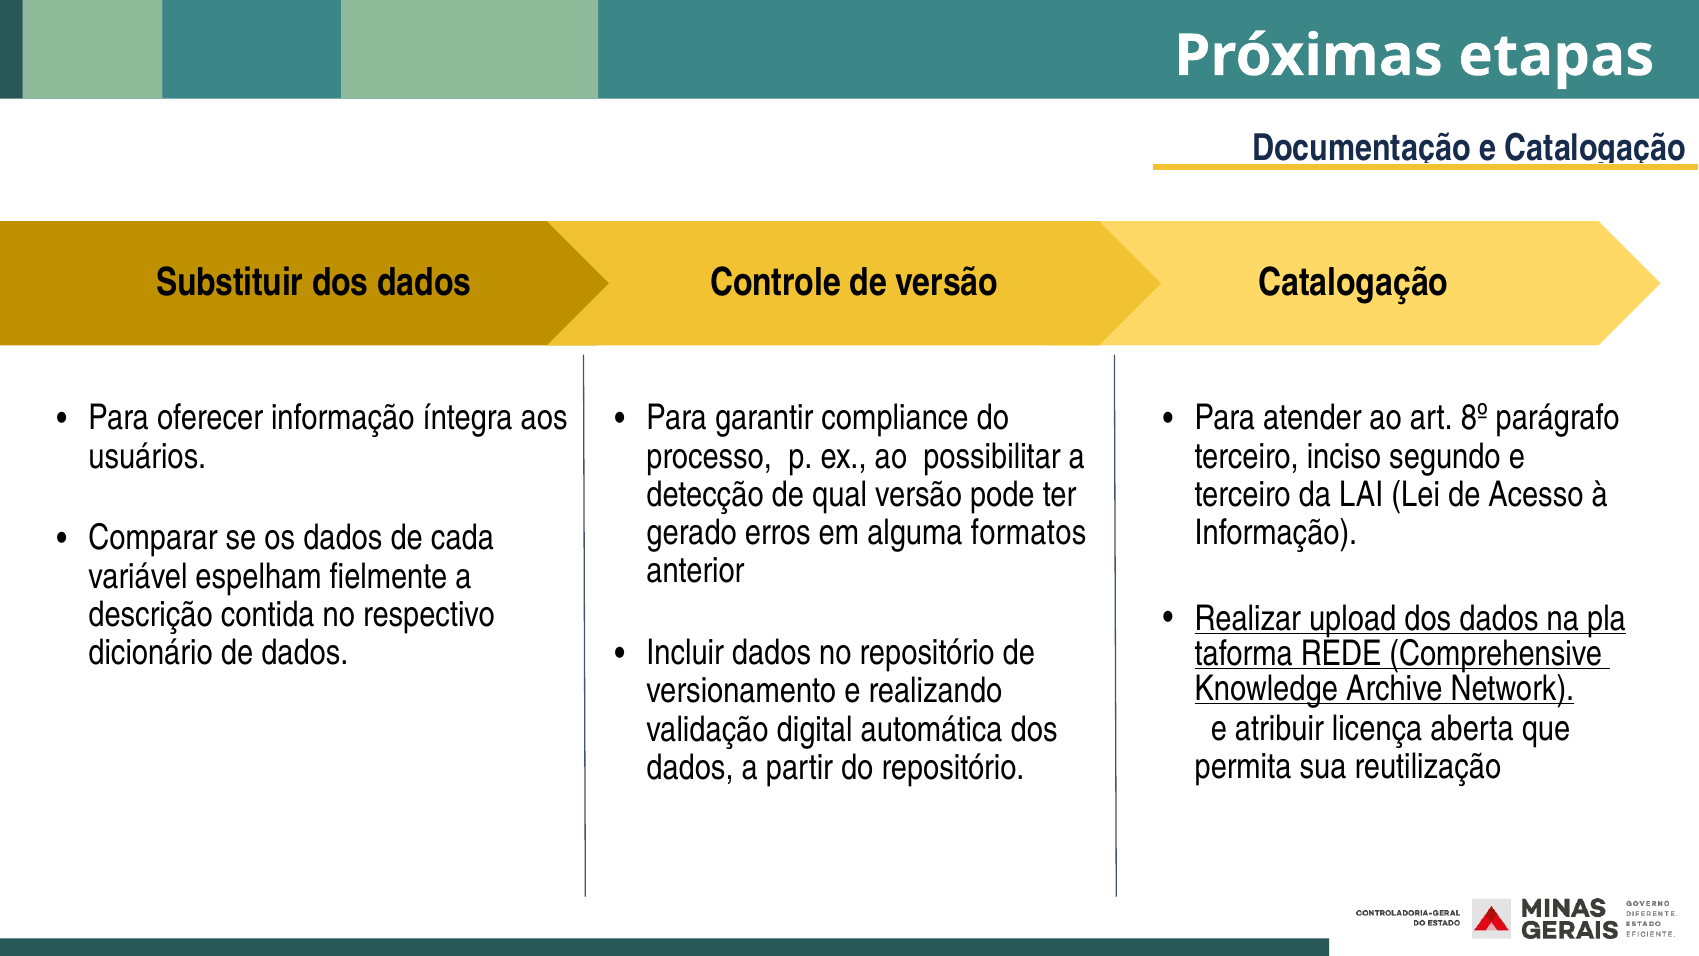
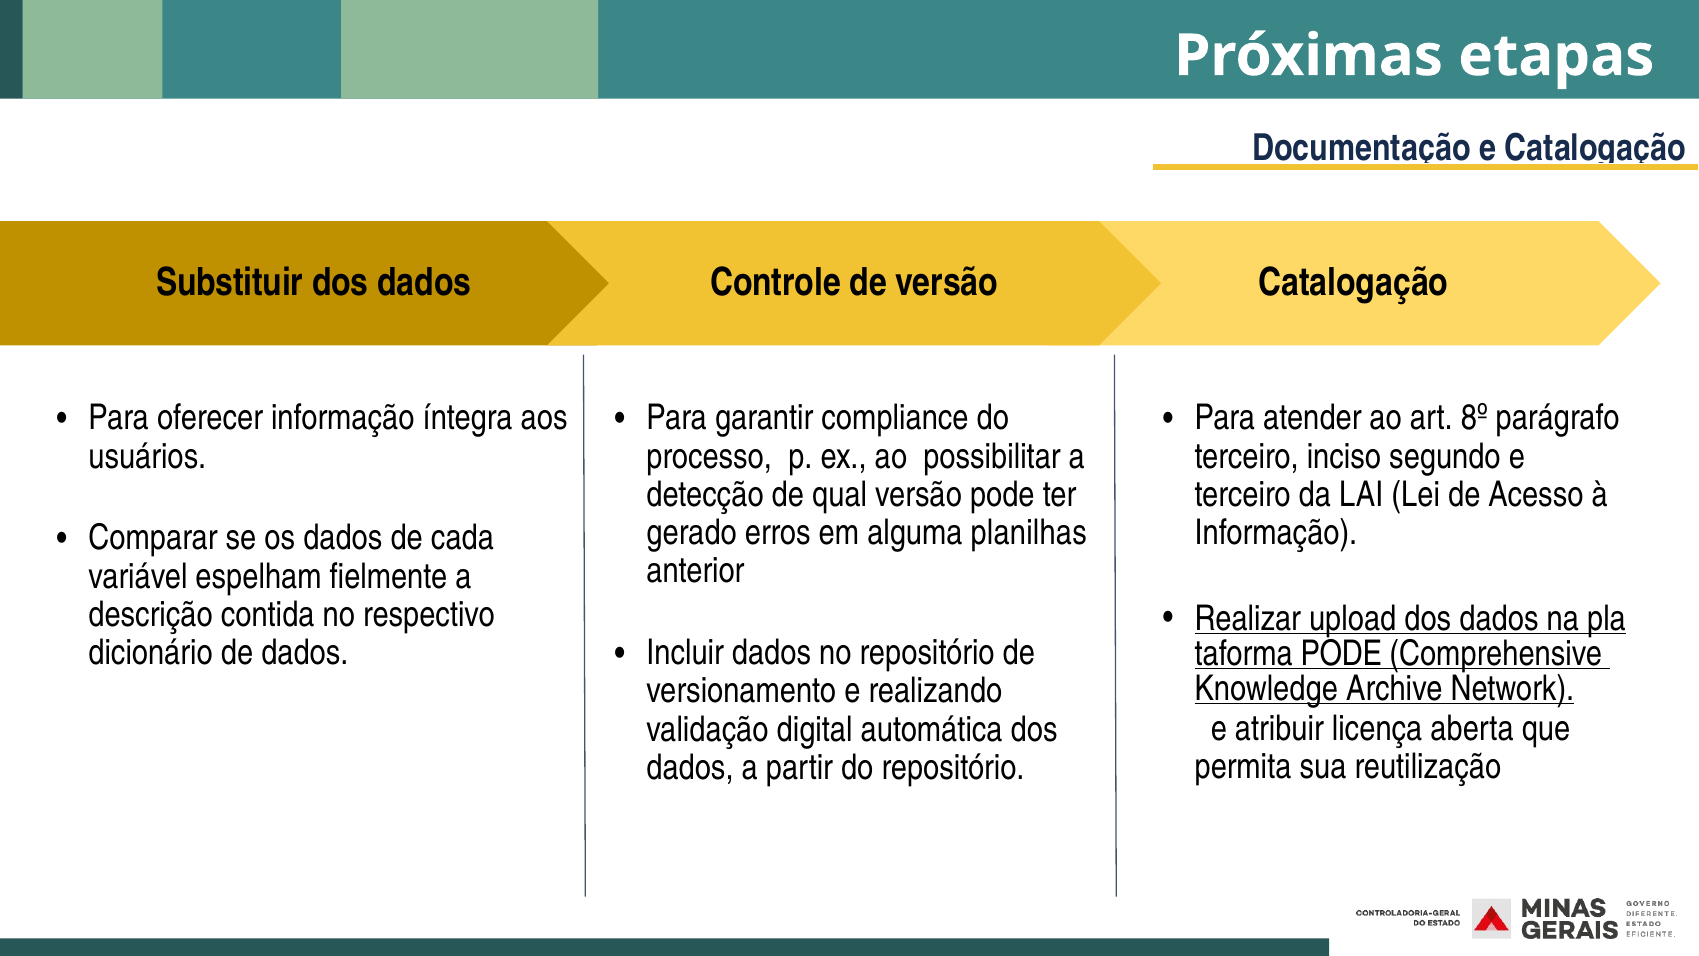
formatos: formatos -> planilhas (1029, 533)
REDE: REDE -> PODE (1341, 654)
